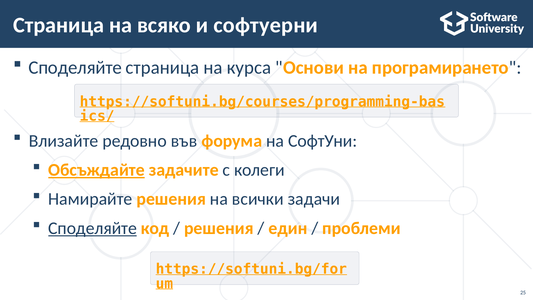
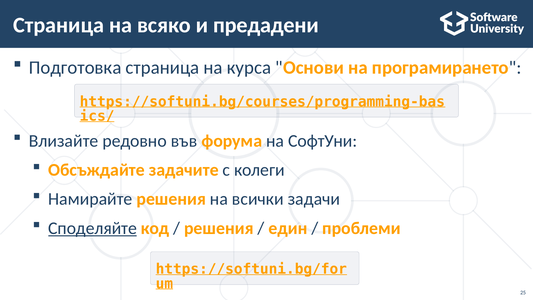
софтуерни: софтуерни -> предадени (266, 25)
Споделяйте: Споделяйте -> Подготовка (75, 68)
Обсъждайте underline: present -> none (96, 170)
